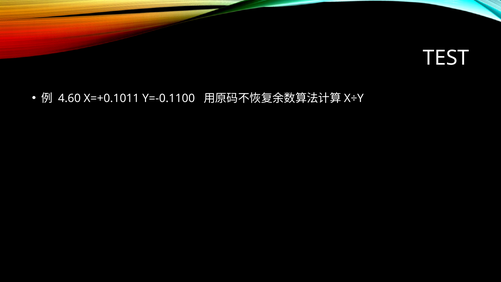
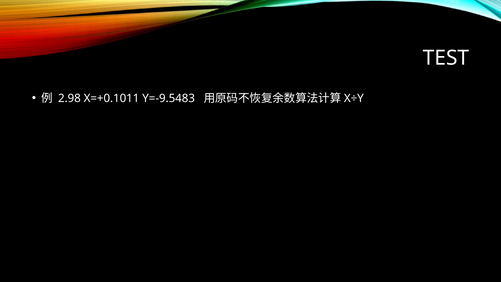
4.60: 4.60 -> 2.98 (69, 98)
Y=-0.1100: Y=-0.1100 -> Y=-9.5483 (169, 98)
